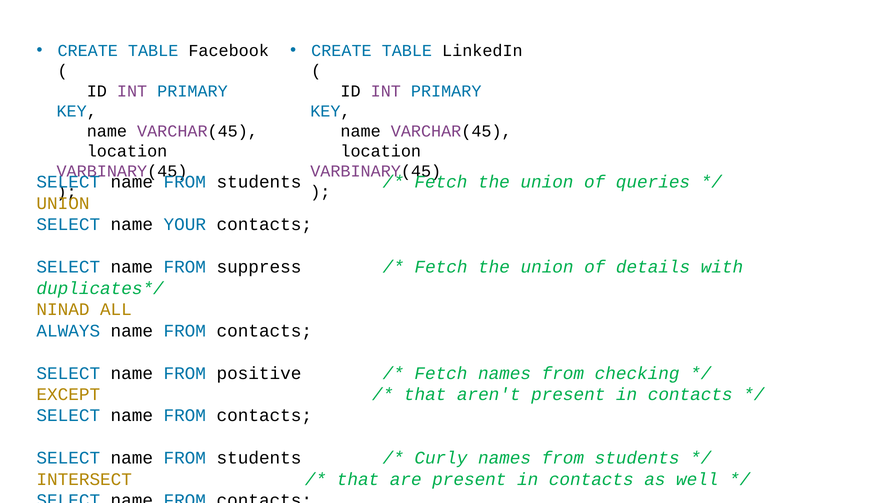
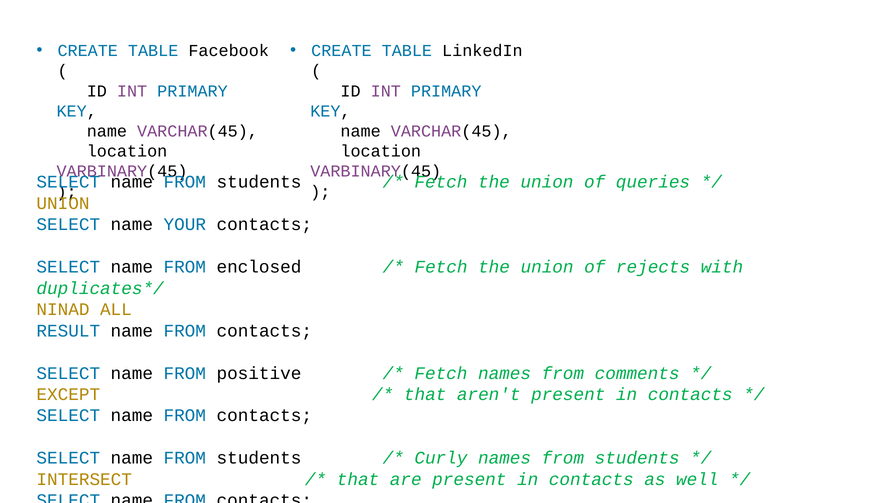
suppress: suppress -> enclosed (259, 267)
details: details -> rejects (653, 267)
ALWAYS: ALWAYS -> RESULT (68, 331)
checking: checking -> comments (637, 374)
